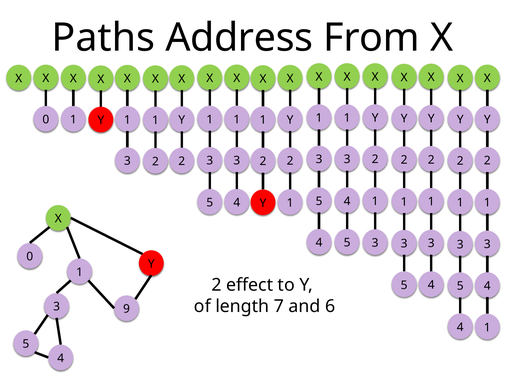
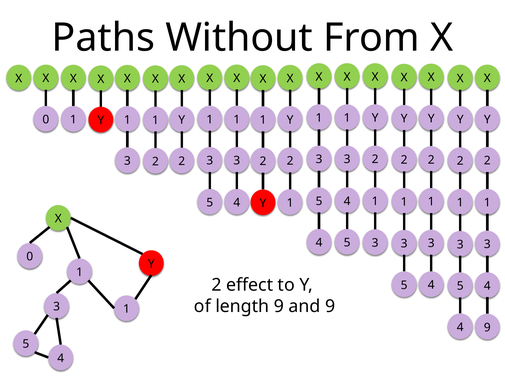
Address: Address -> Without (239, 38)
length 7: 7 -> 9 (279, 306)
and 6: 6 -> 9 (330, 306)
3 9: 9 -> 1 (127, 309)
4 1: 1 -> 9 (487, 327)
